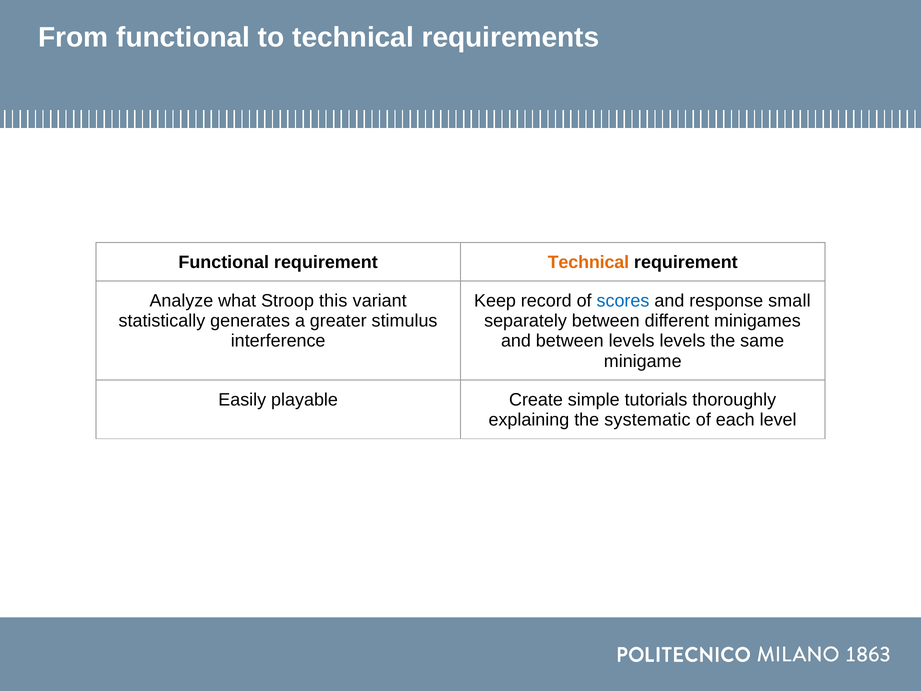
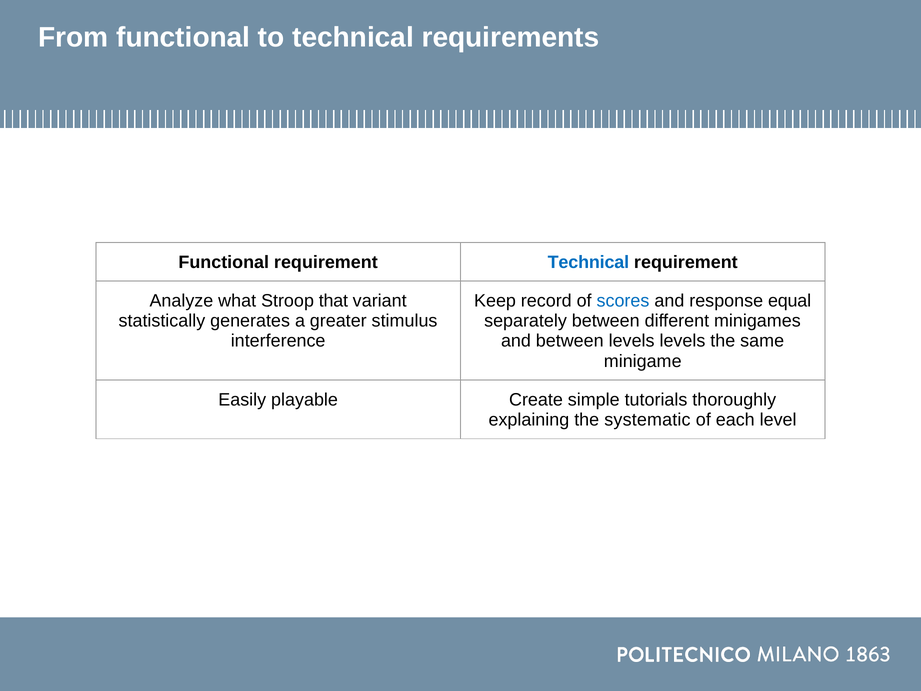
Technical colour: orange -> blue (588, 262)
this: this -> that (333, 301)
small: small -> equal (790, 301)
